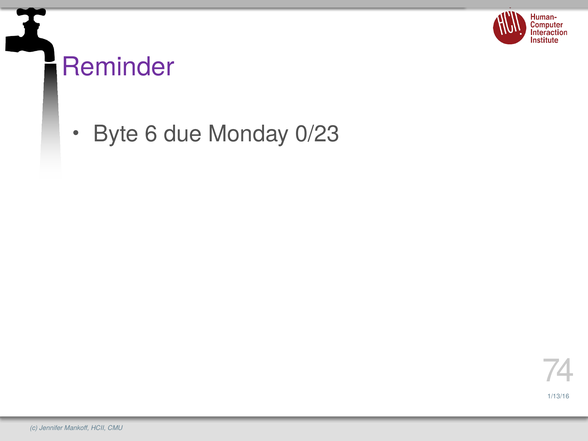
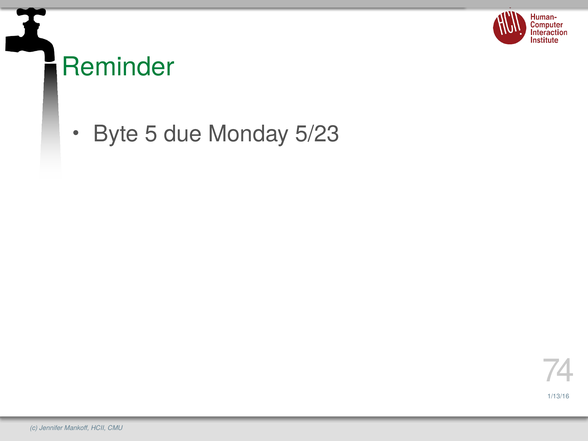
Reminder colour: purple -> green (118, 67)
6: 6 -> 5 (151, 134)
0/23: 0/23 -> 5/23 (317, 134)
